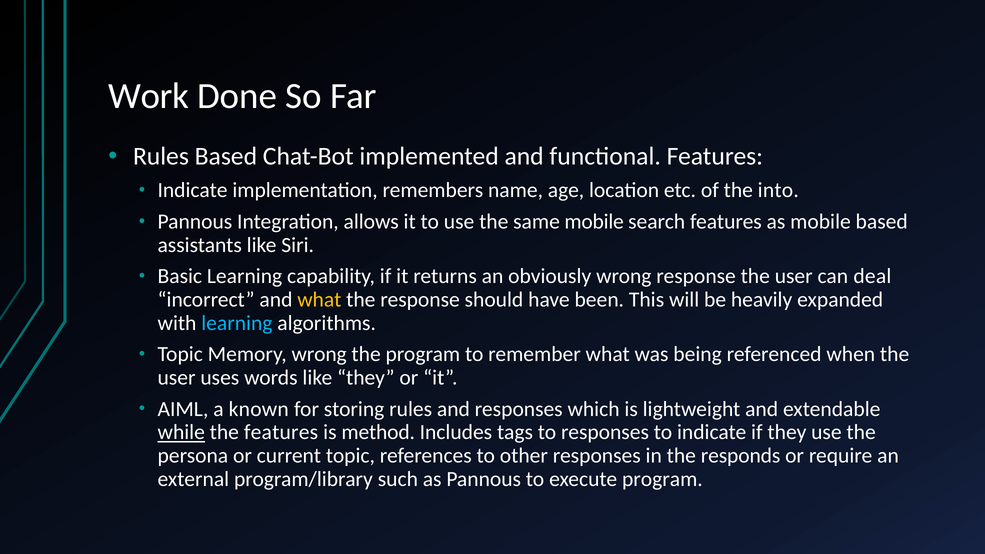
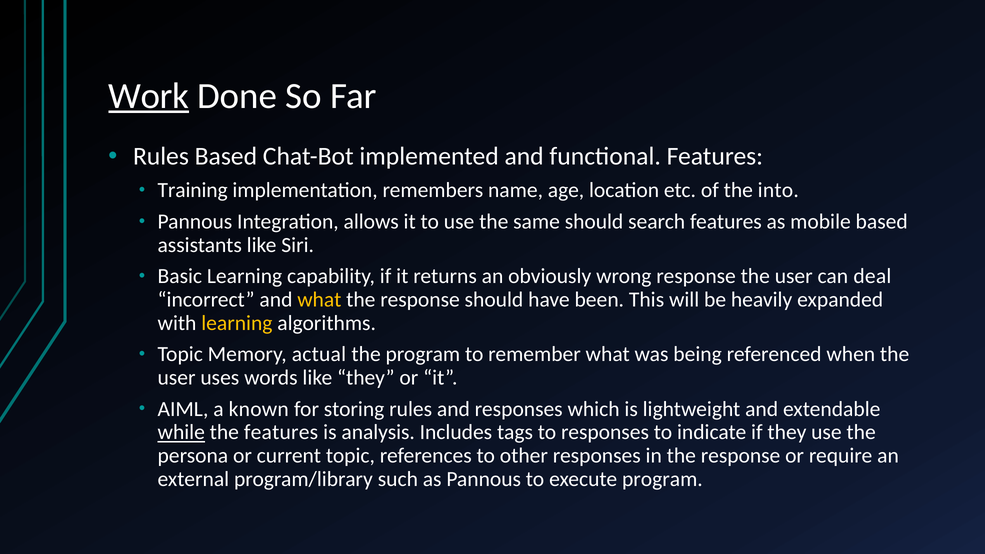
Work underline: none -> present (149, 96)
Indicate: Indicate -> Training (193, 190)
same mobile: mobile -> should (594, 222)
learning colour: light blue -> yellow (237, 323)
Memory wrong: wrong -> actual (319, 355)
method: method -> analysis (378, 433)
in the responds: responds -> response (741, 456)
